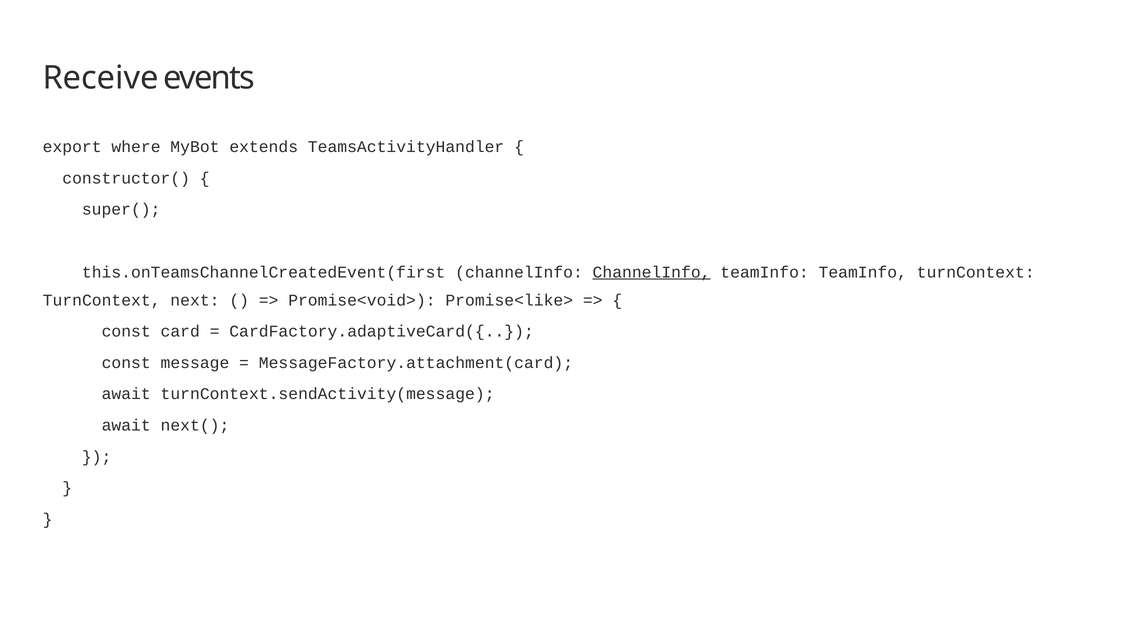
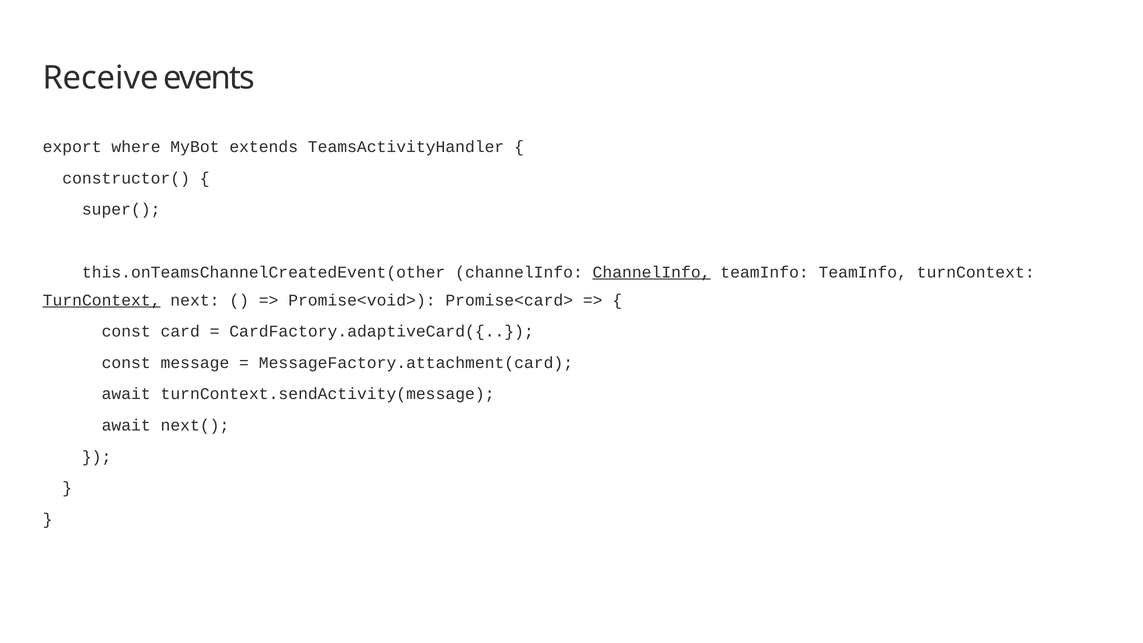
this.onTeamsChannelCreatedEvent(first: this.onTeamsChannelCreatedEvent(first -> this.onTeamsChannelCreatedEvent(other (264, 272)
TurnContext underline: none -> present (102, 300)
Promise<like>: Promise<like> -> Promise<card> (509, 300)
